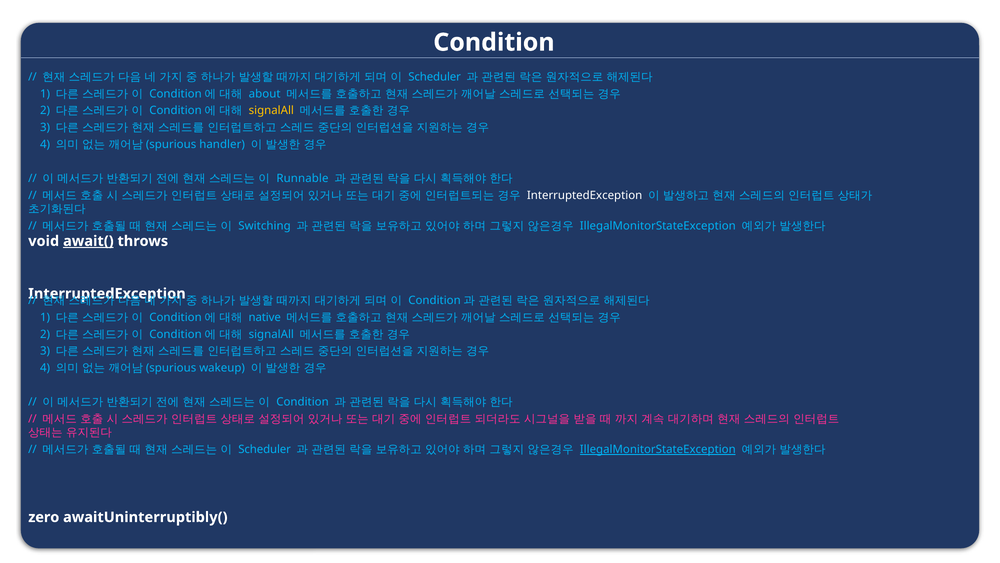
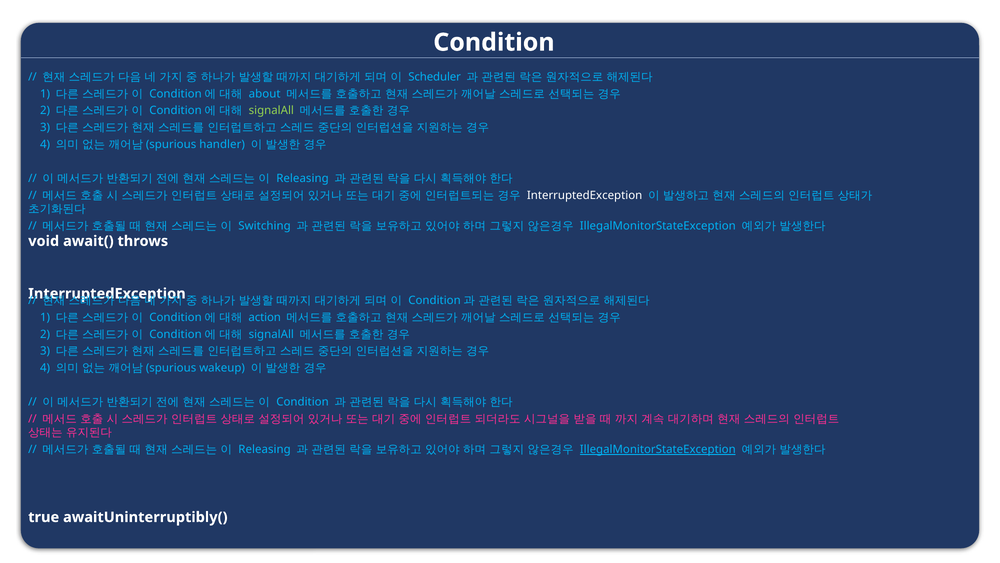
signalAll colour: yellow -> light green (271, 111)
Runnable: Runnable -> Releasing (302, 178)
await( underline: present -> none (88, 241)
native: native -> action (265, 317)
Scheduler: Scheduler -> Releasing (265, 449)
zero: zero -> true (44, 517)
